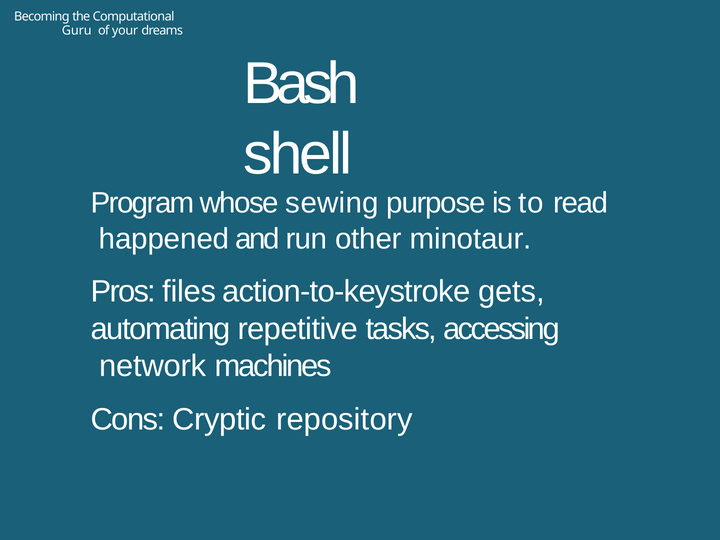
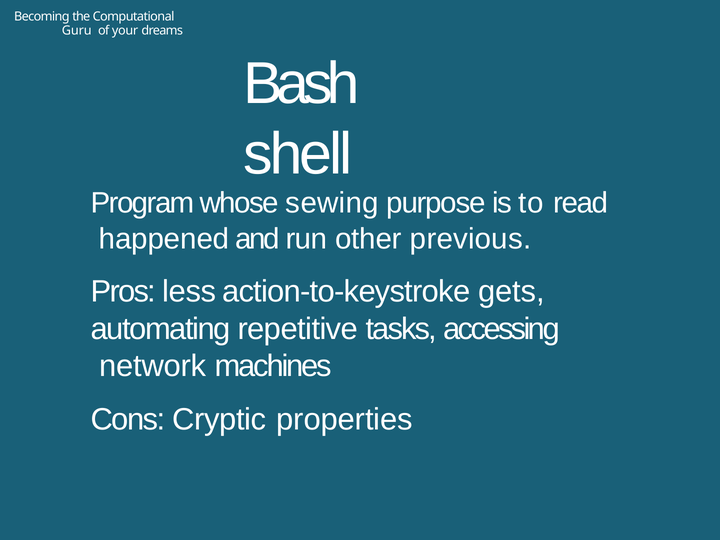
minotaur: minotaur -> previous (471, 239)
files: files -> less (189, 292)
repository: repository -> properties (345, 419)
